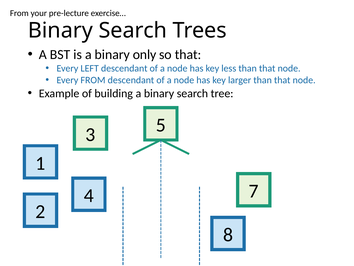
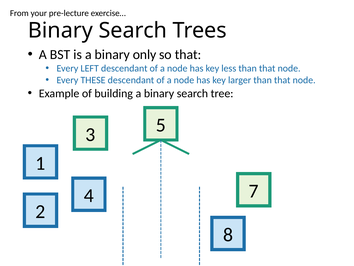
Every FROM: FROM -> THESE (93, 80)
